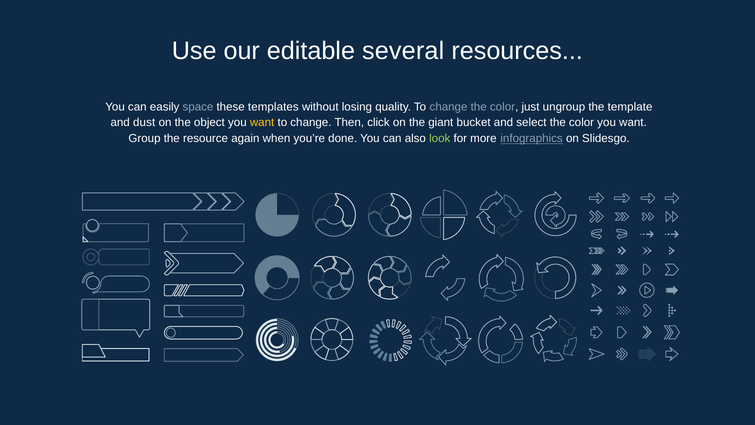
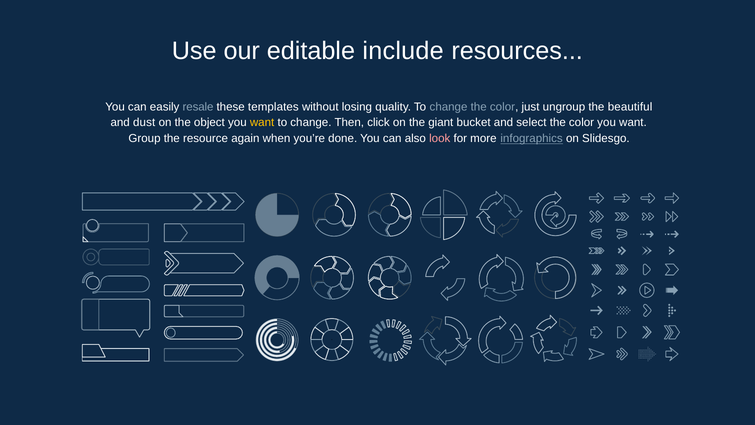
several: several -> include (403, 51)
space: space -> resale (198, 107)
template: template -> beautiful (630, 107)
look colour: light green -> pink (440, 138)
